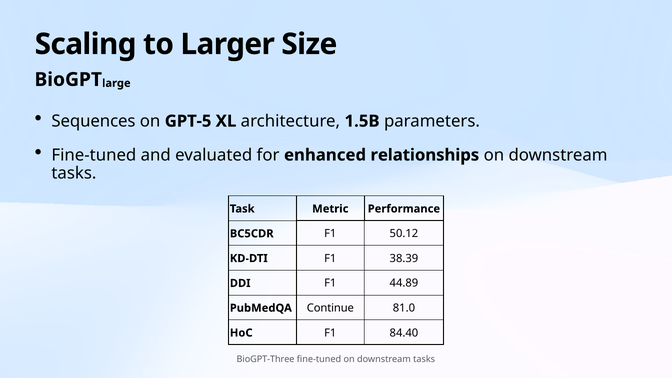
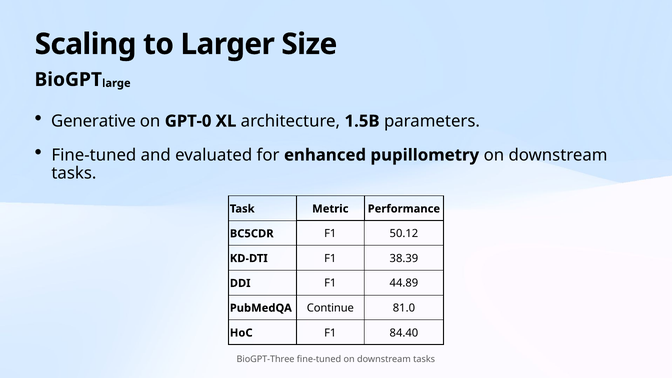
Sequences: Sequences -> Generative (94, 121)
GPT-5: GPT-5 -> GPT-0 (188, 121)
relationships: relationships -> pupillometry (425, 155)
